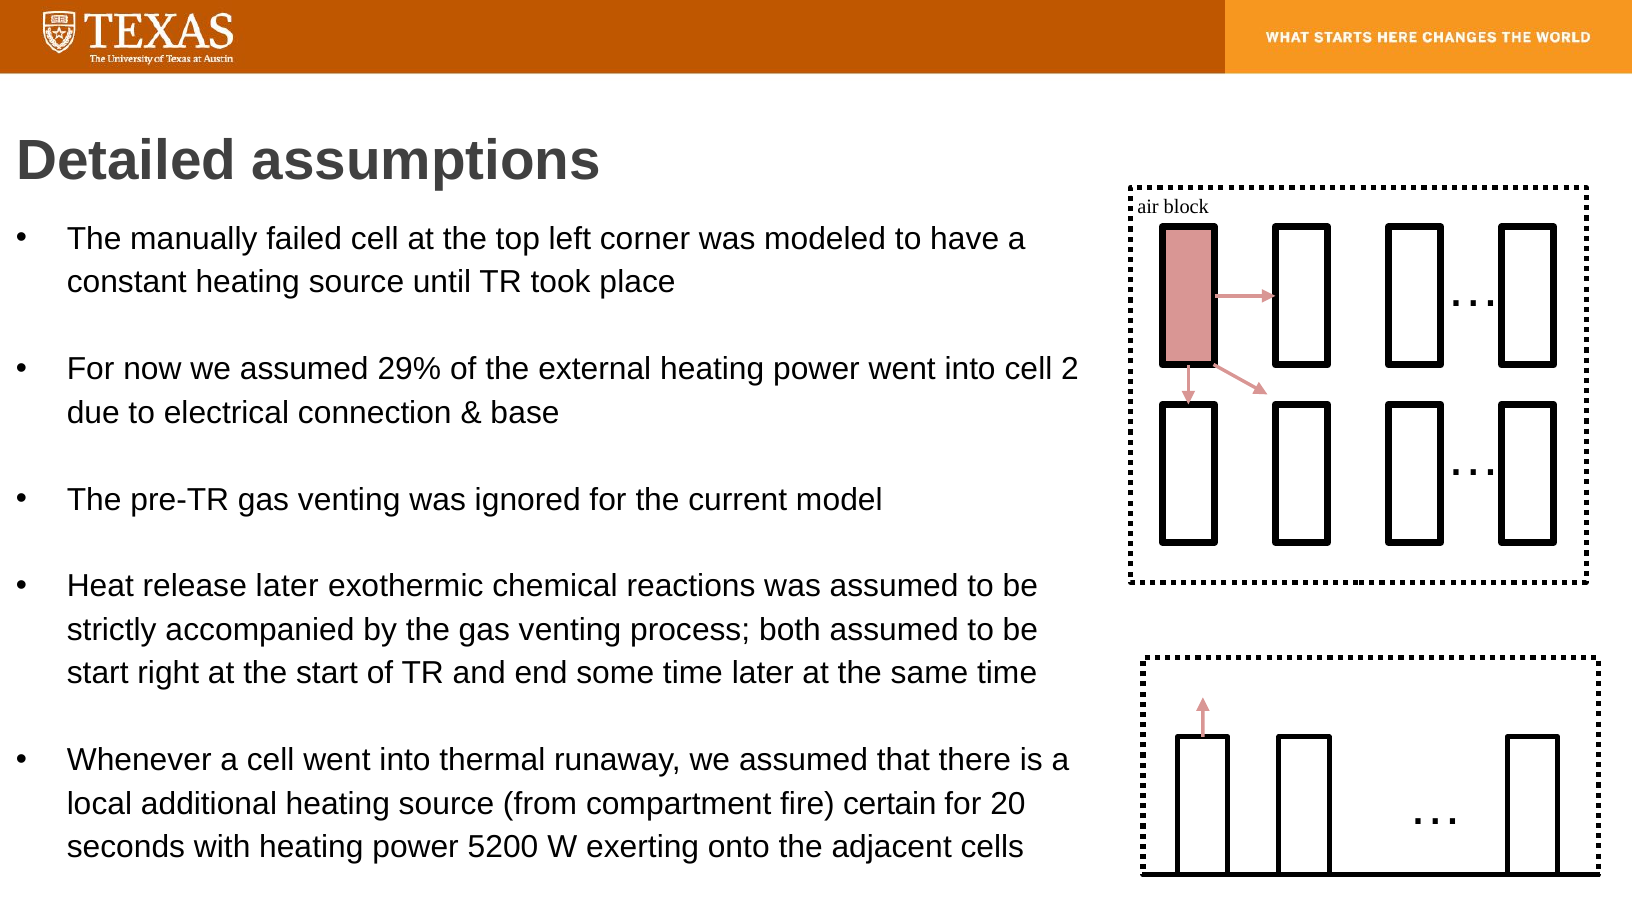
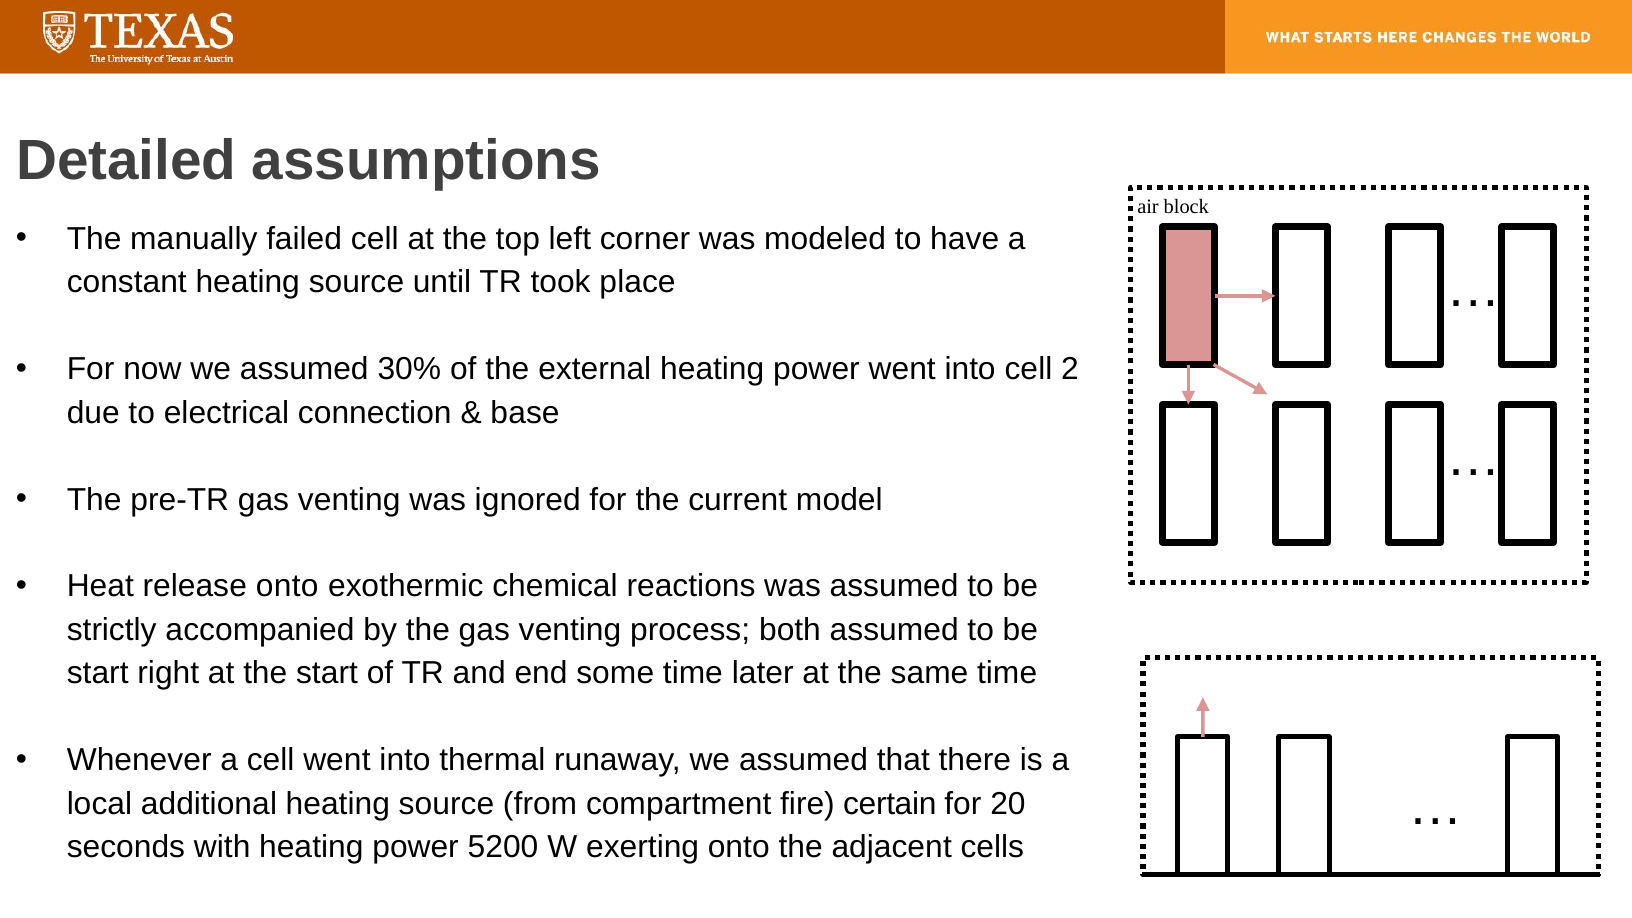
29%: 29% -> 30% (409, 369)
release later: later -> onto (287, 586)
